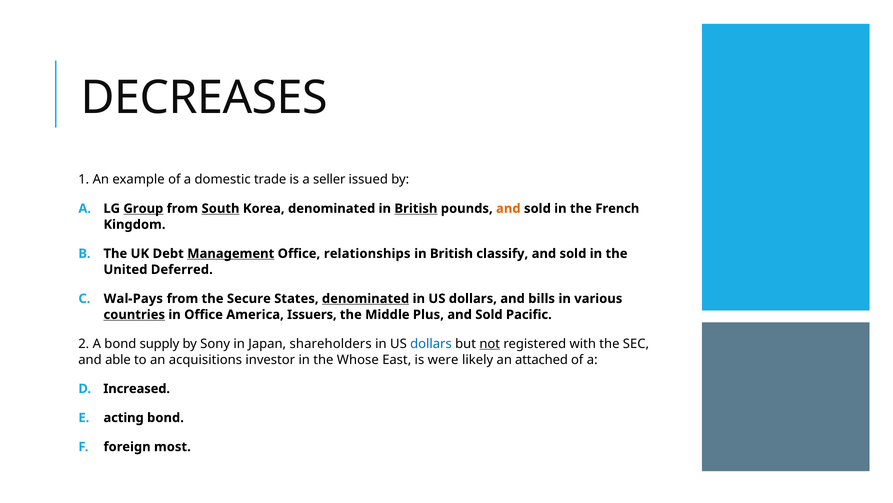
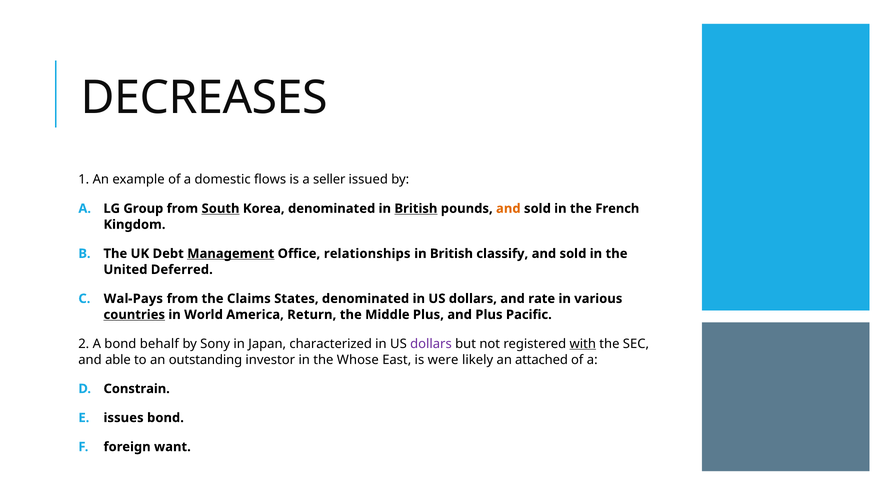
trade: trade -> flows (270, 179)
Group underline: present -> none (143, 208)
Secure: Secure -> Claims (249, 298)
denominated underline: present -> none (366, 298)
bills: bills -> rate (542, 298)
in Office: Office -> World (204, 314)
Issuers: Issuers -> Return (312, 314)
Sold: Sold -> Plus (489, 314)
supply: supply -> behalf (159, 343)
shareholders: shareholders -> characterized (331, 343)
dollars colour: blue -> purple (431, 343)
not underline: present -> none (490, 343)
with underline: none -> present (583, 343)
acquisitions: acquisitions -> outstanding (206, 359)
Increased: Increased -> Constrain (137, 388)
acting: acting -> issues (124, 417)
most: most -> want (172, 446)
